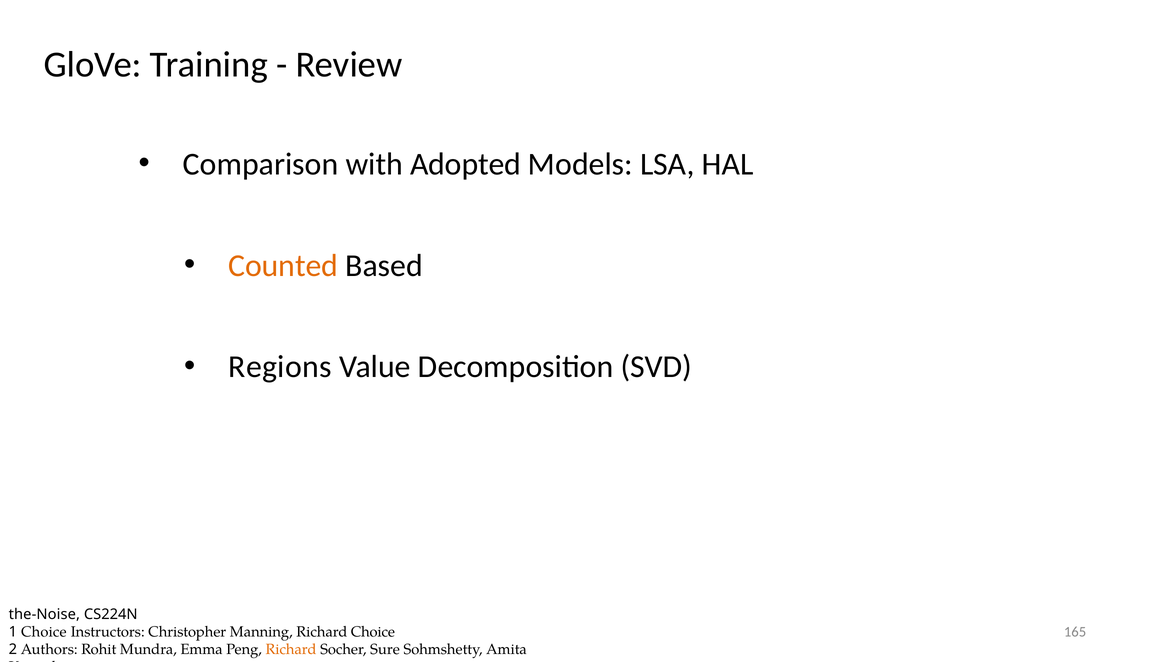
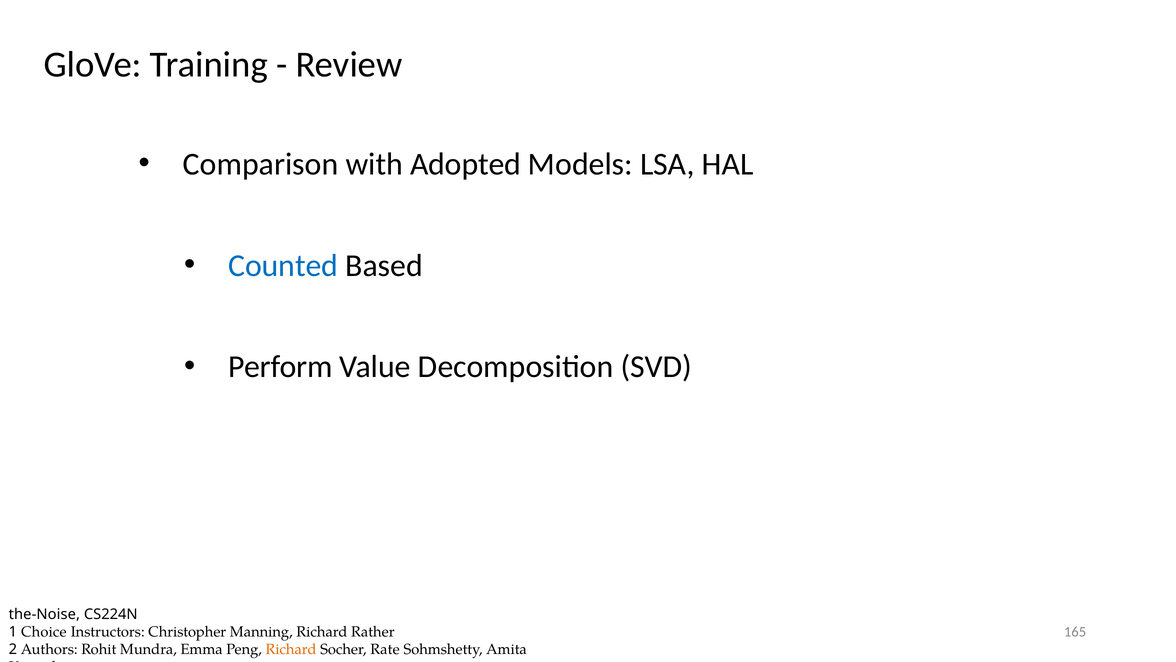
Counted colour: orange -> blue (283, 265)
Regions: Regions -> Perform (280, 367)
Richard Choice: Choice -> Rather (373, 631)
Sure: Sure -> Rate (385, 649)
